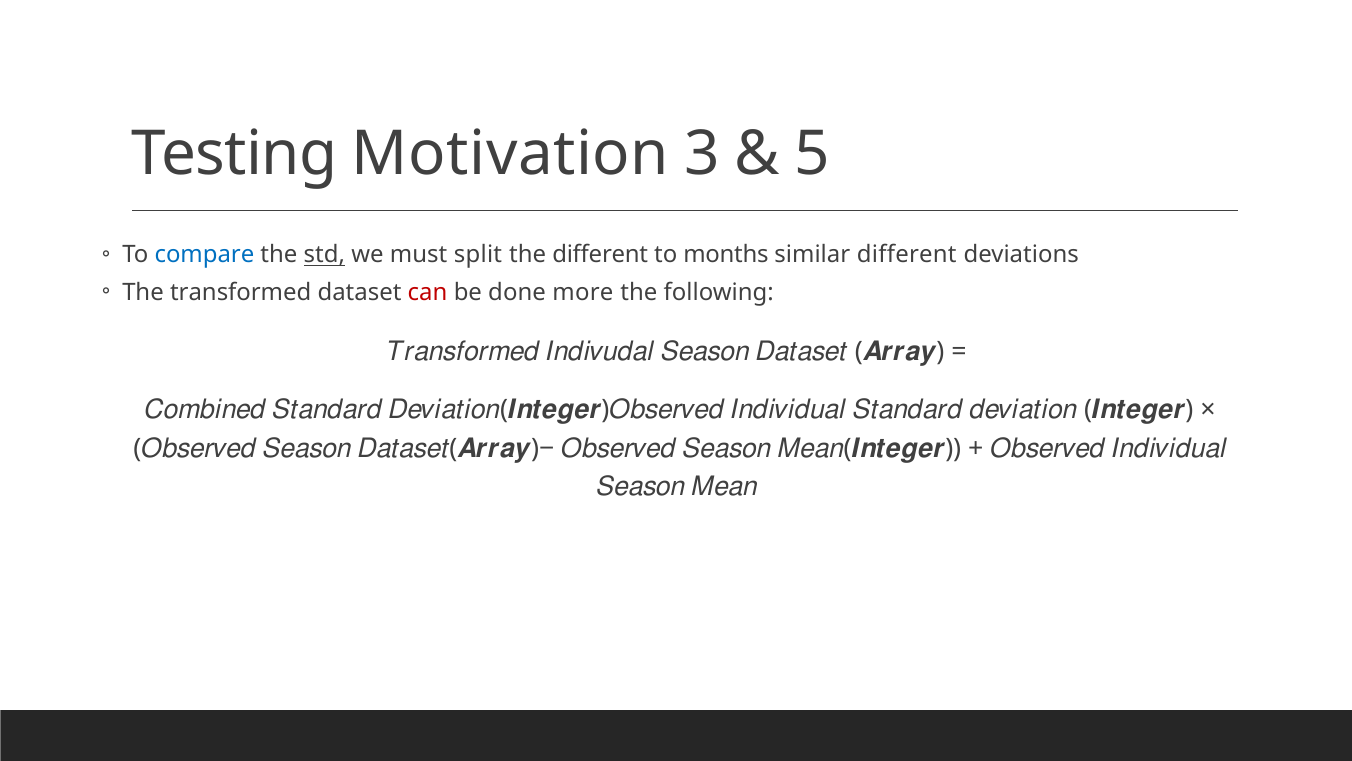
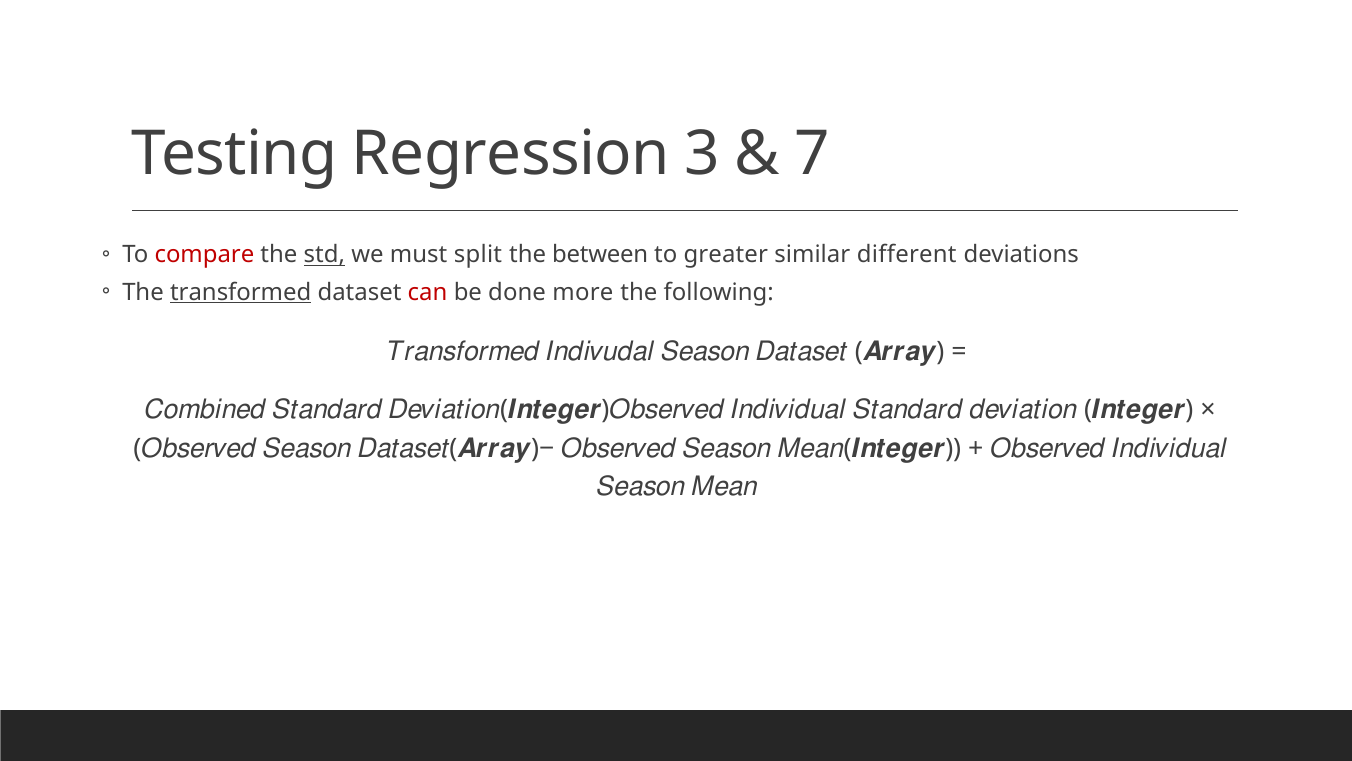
Motivation: Motivation -> Regression (511, 154)
5: 5 -> 7 (812, 154)
compare colour: blue -> red (204, 255)
the different: different -> between (600, 255)
months: months -> greater (726, 255)
transformed underline: none -> present (241, 292)
